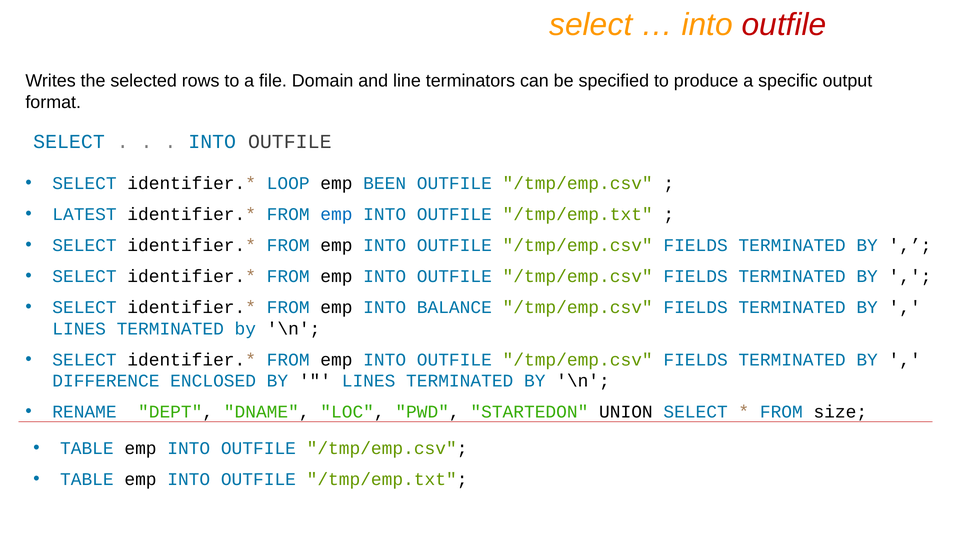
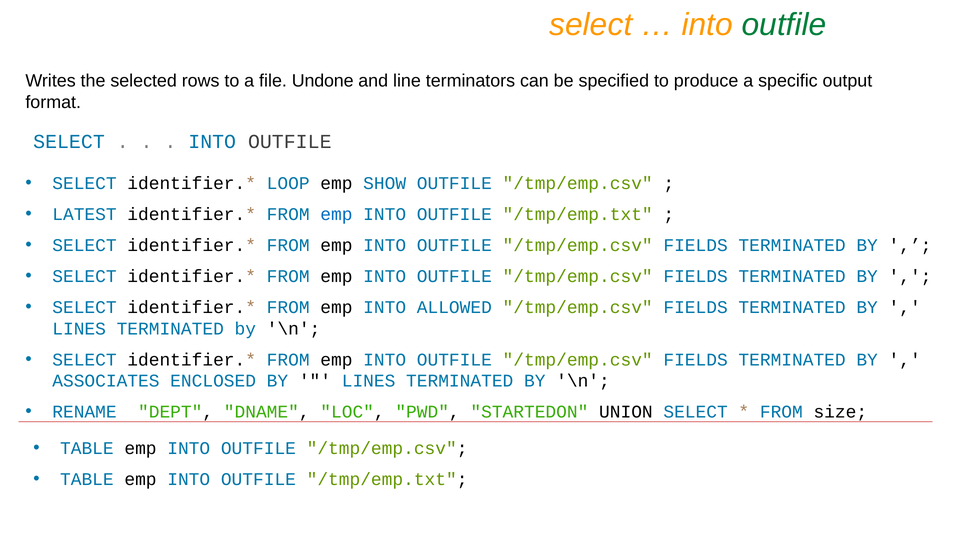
outfile colour: red -> green (784, 25)
Domain: Domain -> Undone (323, 81)
BEEN: BEEN -> SHOW (385, 183)
BALANCE: BALANCE -> ALLOWED (454, 307)
DIFFERENCE: DIFFERENCE -> ASSOCIATES (106, 381)
